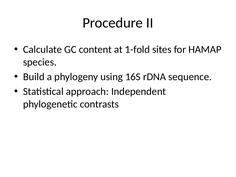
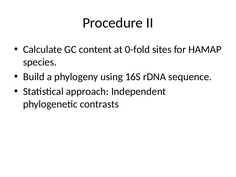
1-fold: 1-fold -> 0-fold (137, 50)
